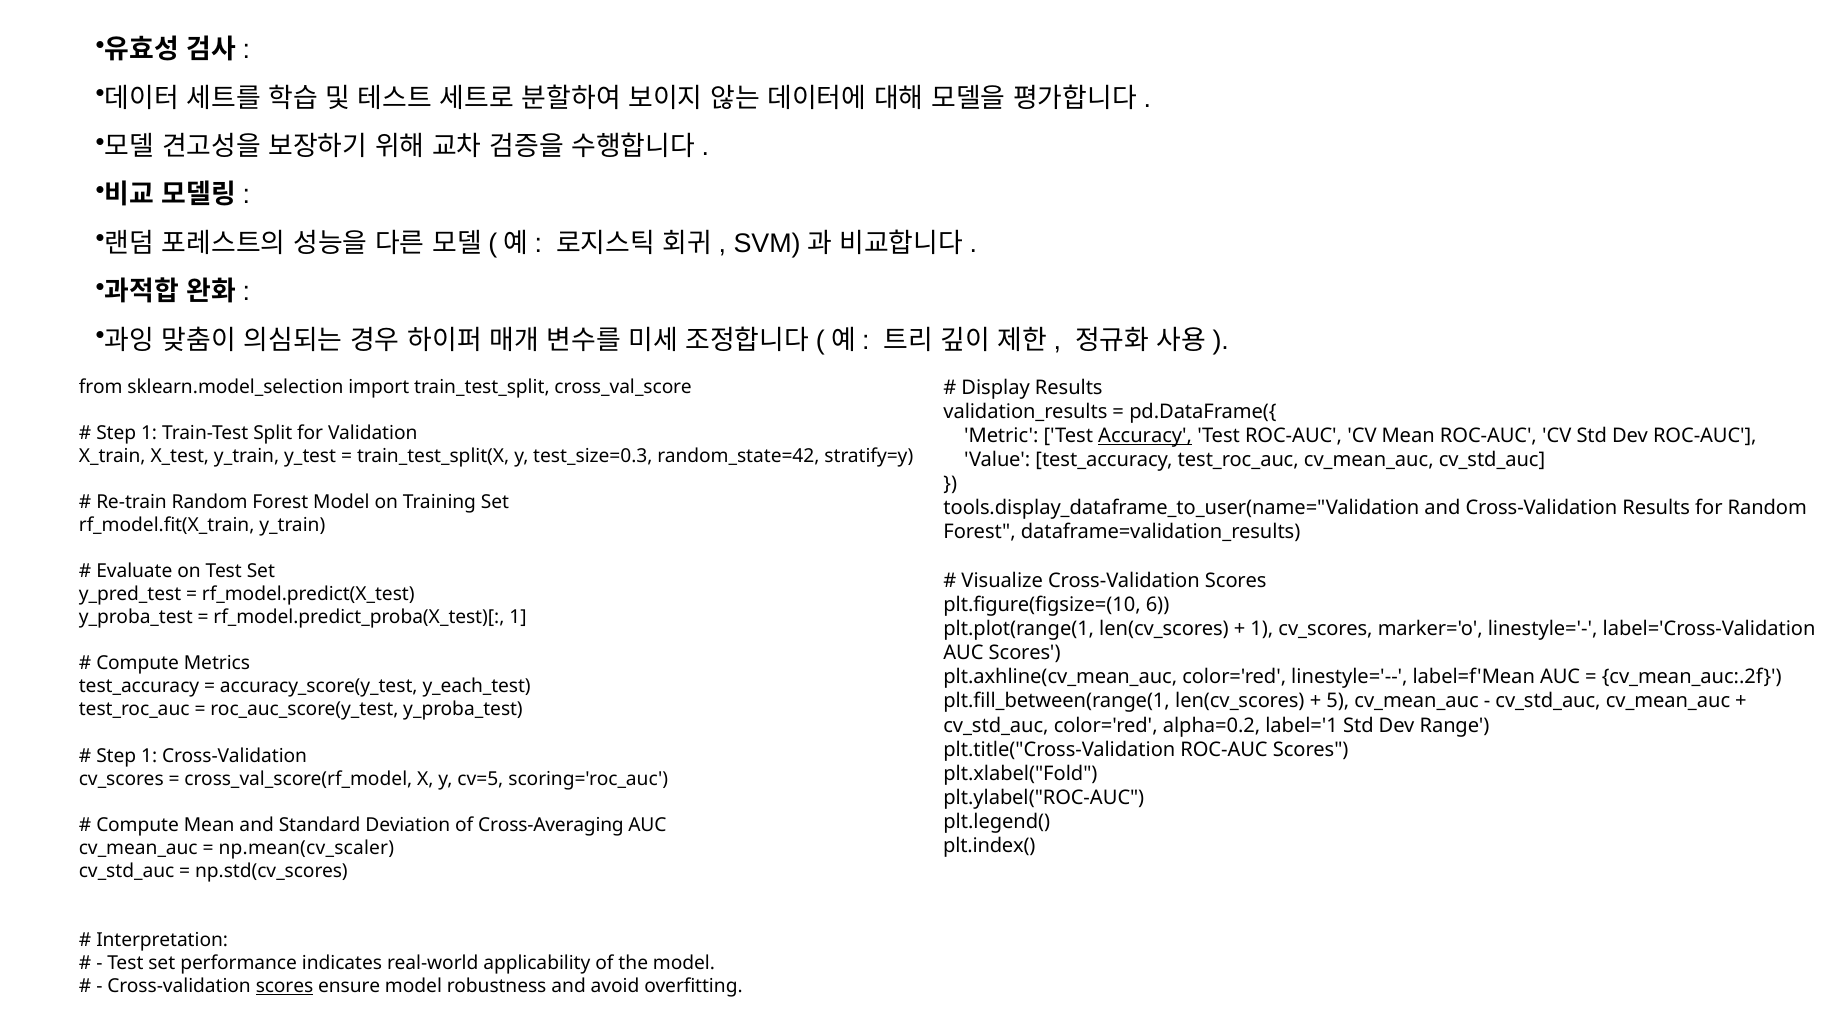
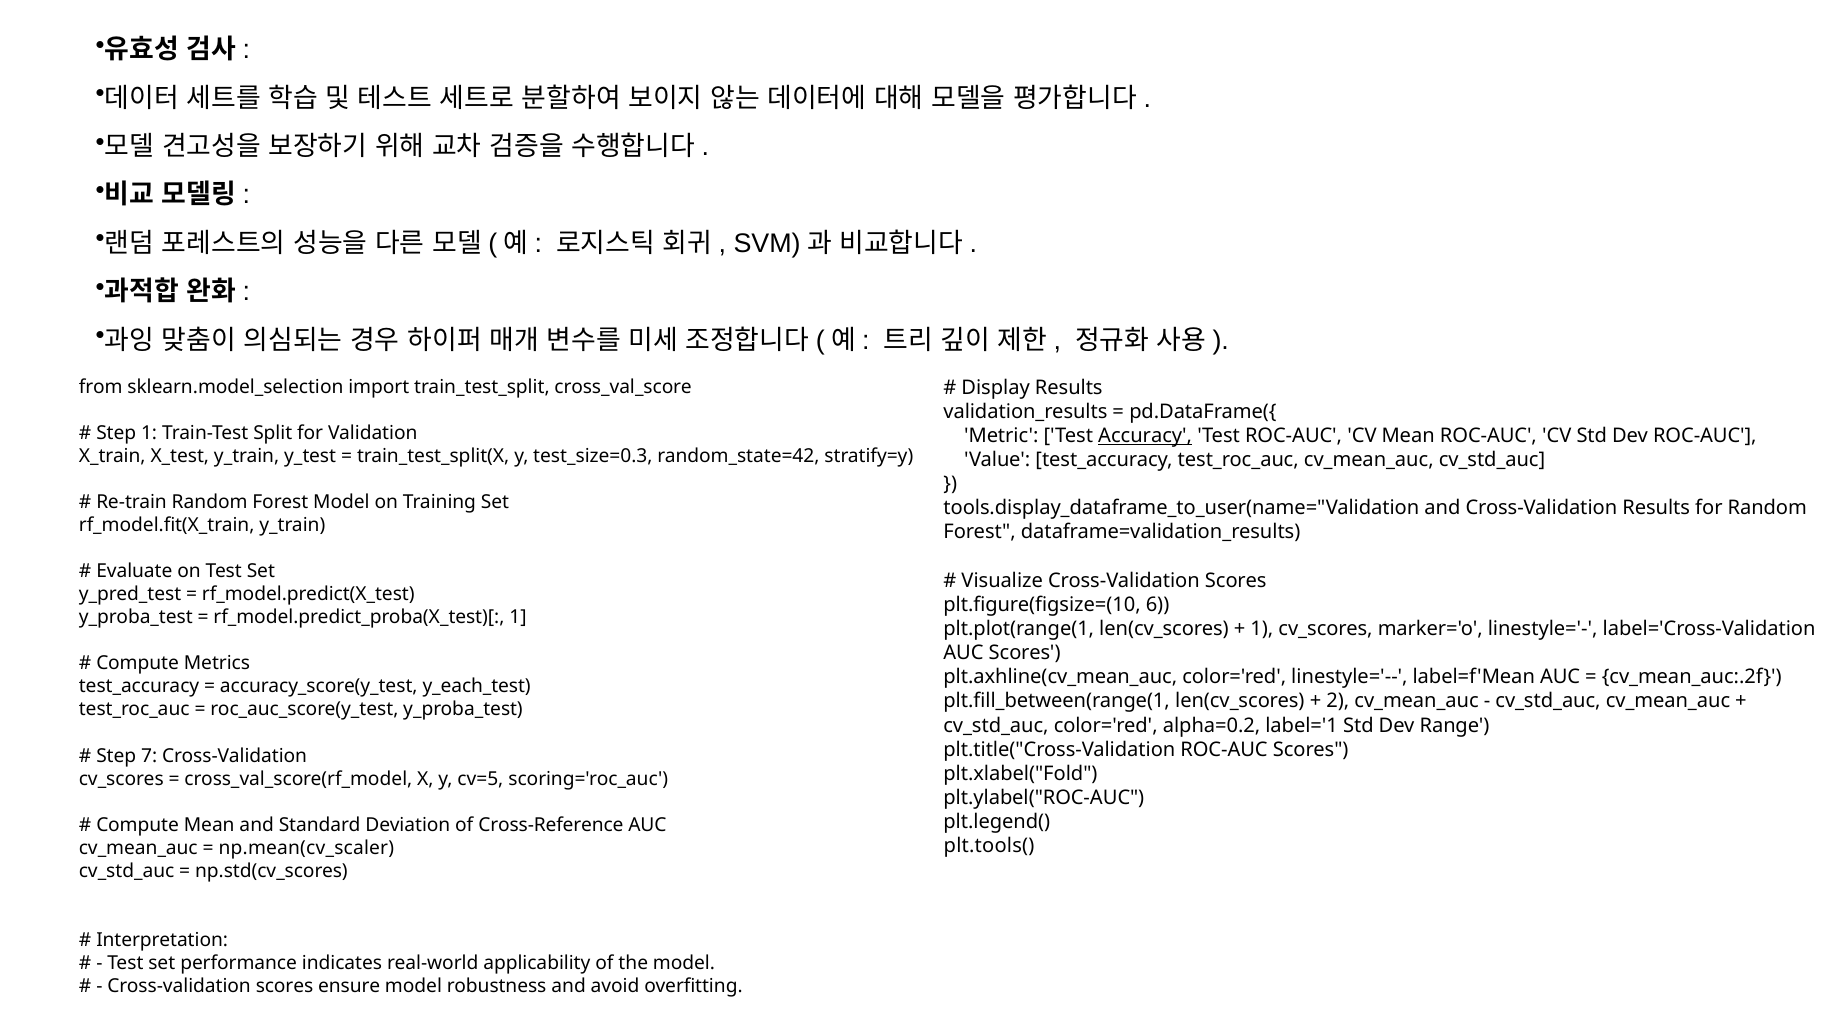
5: 5 -> 2 (1338, 701)
1: 1 -> 7 (149, 756)
Cross-Averaging: Cross-Averaging -> Cross-Reference (551, 825)
plt.index(: plt.index( -> plt.tools( (989, 846)
scores underline: present -> none (285, 986)
